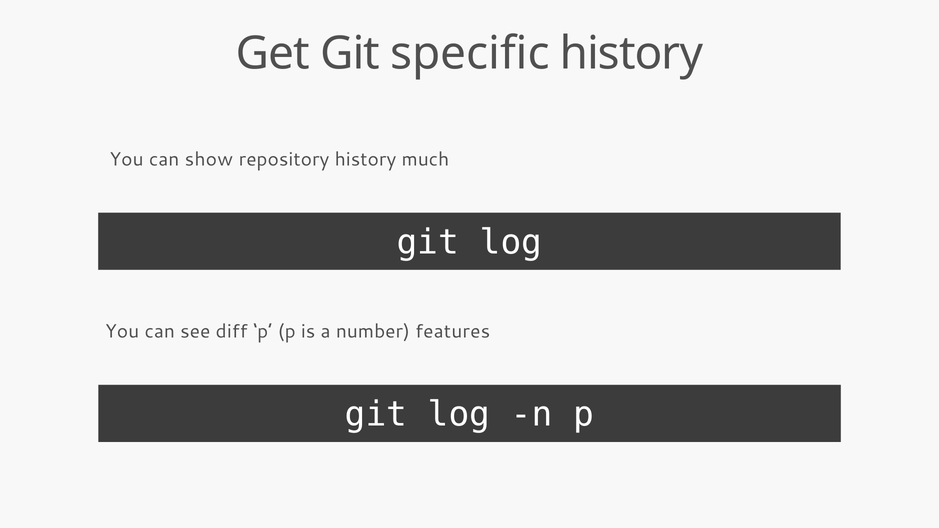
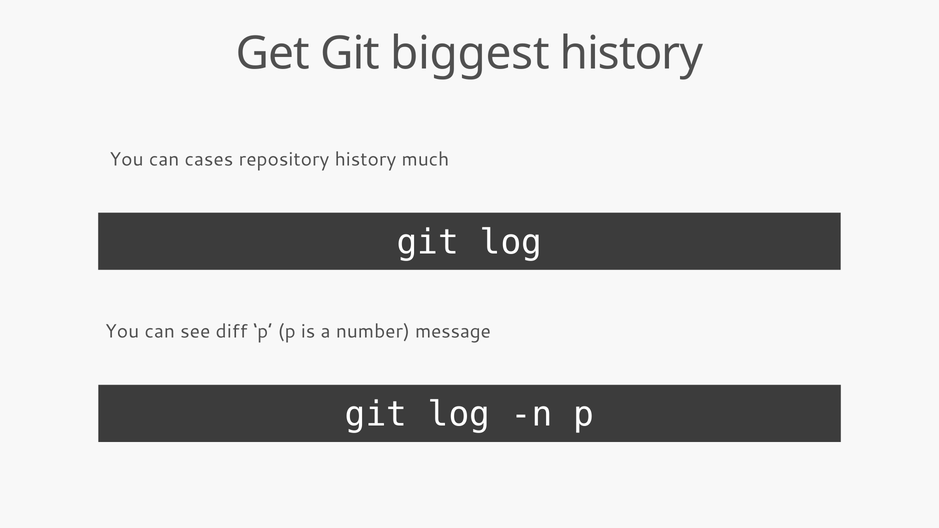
specific: specific -> biggest (470, 54)
show: show -> cases (209, 159)
features: features -> message (453, 331)
